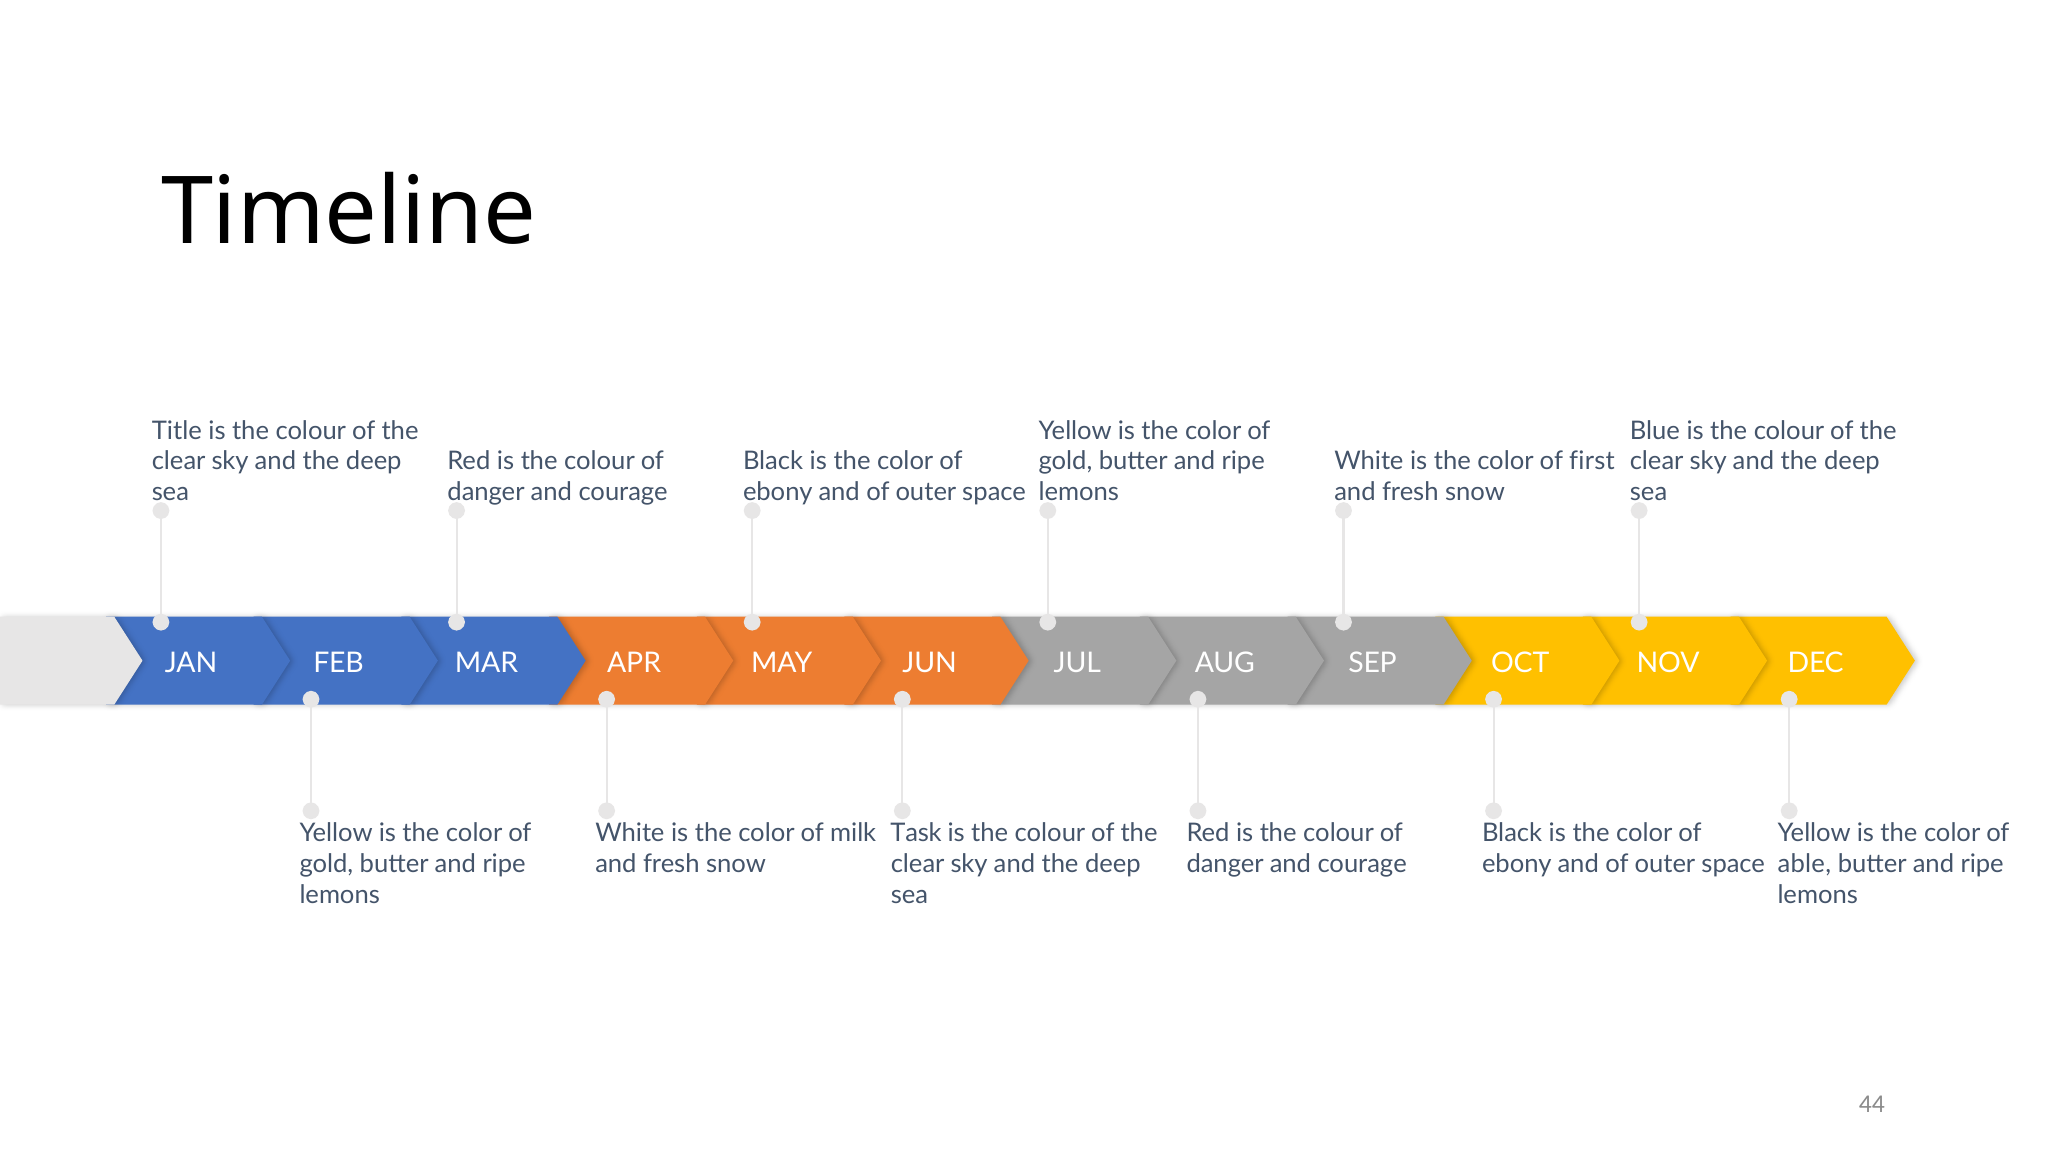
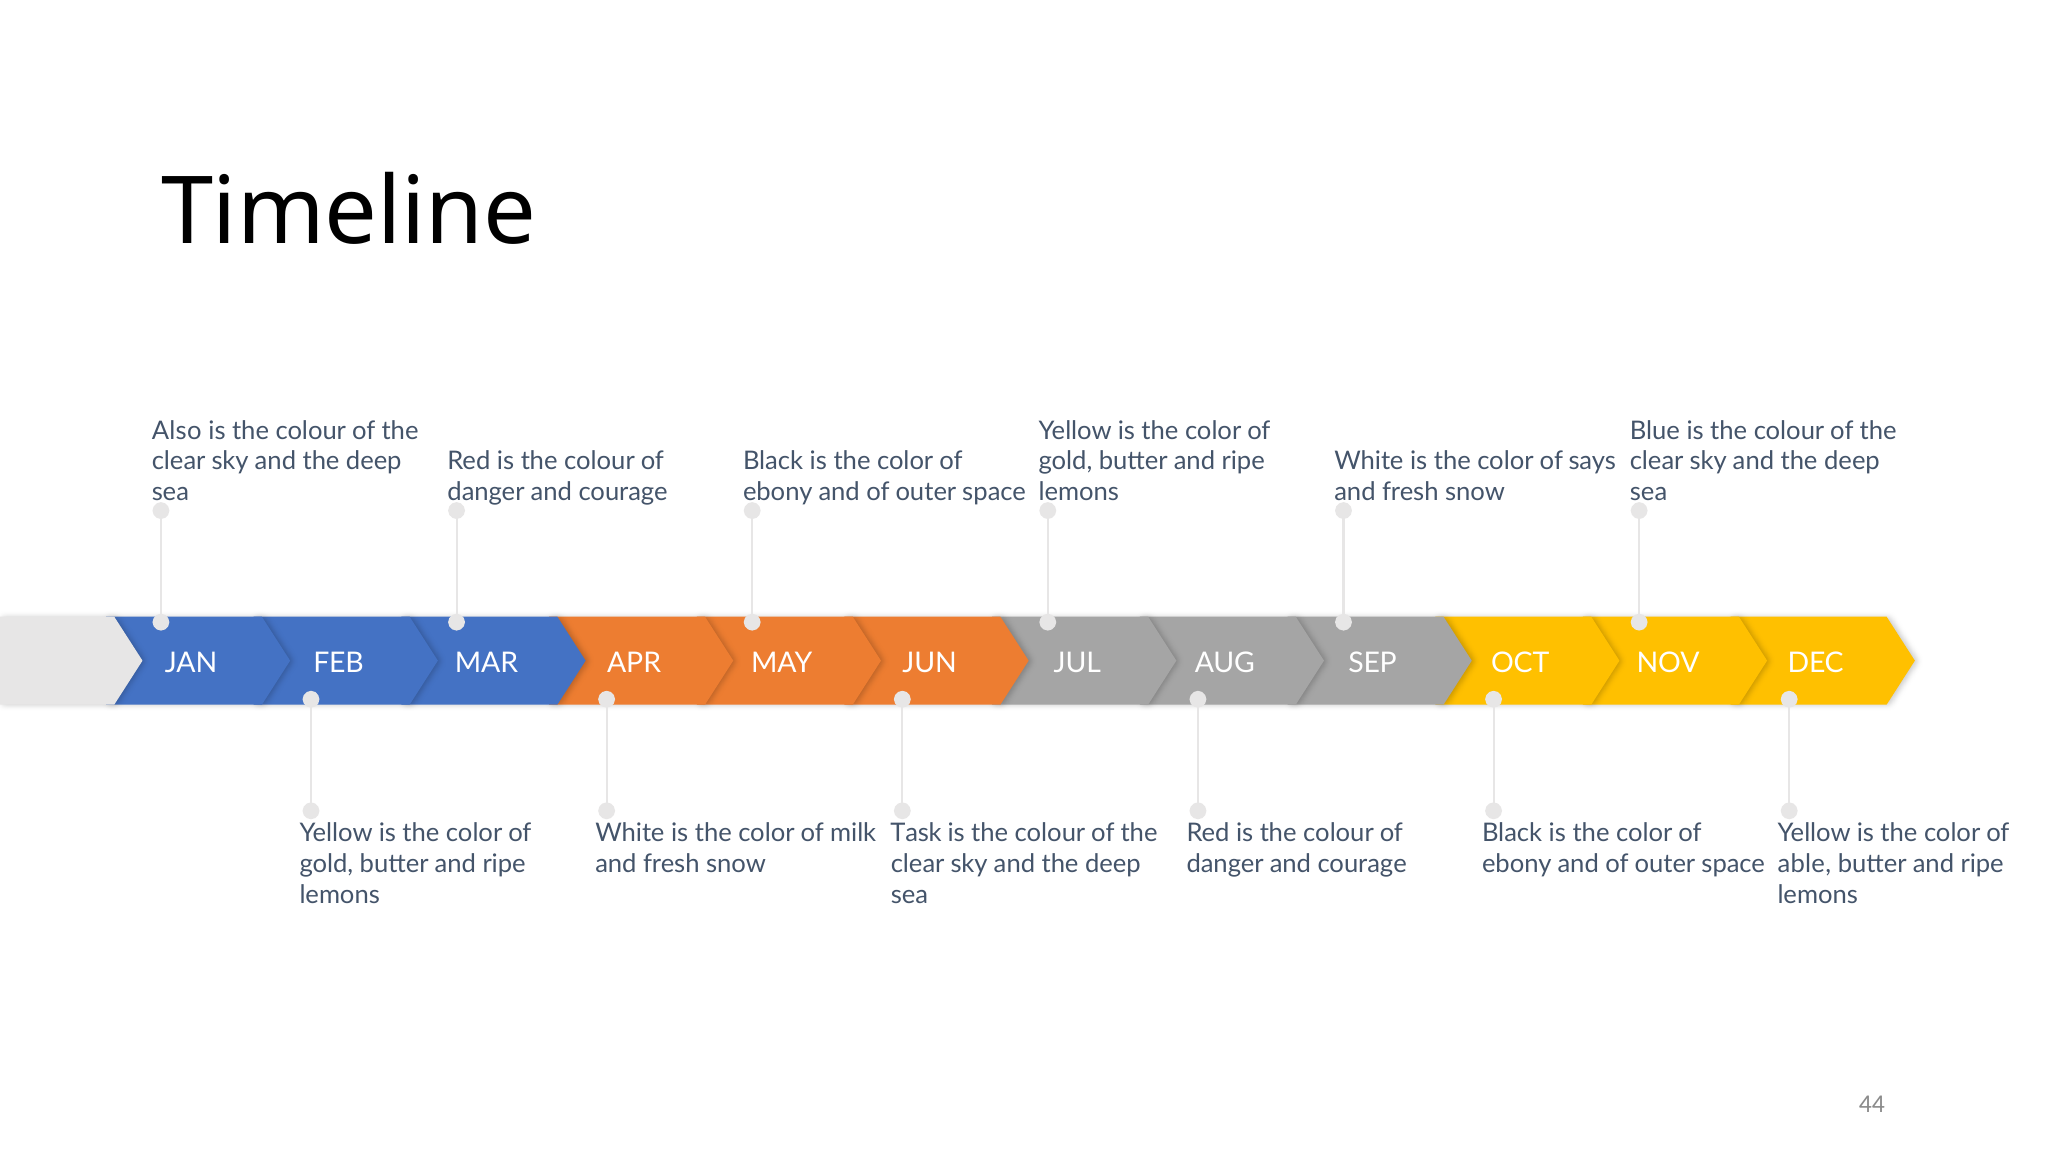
Title: Title -> Also (177, 431)
first: first -> says (1592, 461)
